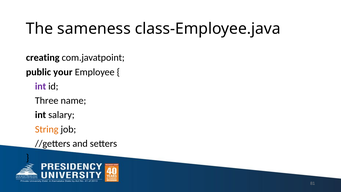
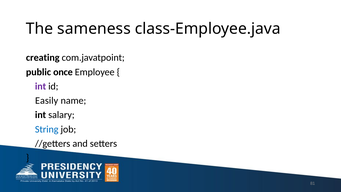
your: your -> once (63, 72)
Three: Three -> Easily (47, 101)
String colour: orange -> blue (47, 129)
